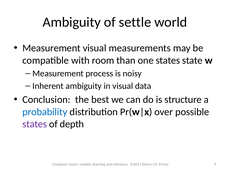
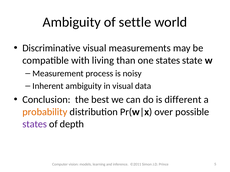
Measurement: Measurement -> Discriminative (51, 48)
room: room -> living (103, 61)
structure: structure -> different (183, 100)
probability colour: blue -> orange (45, 112)
